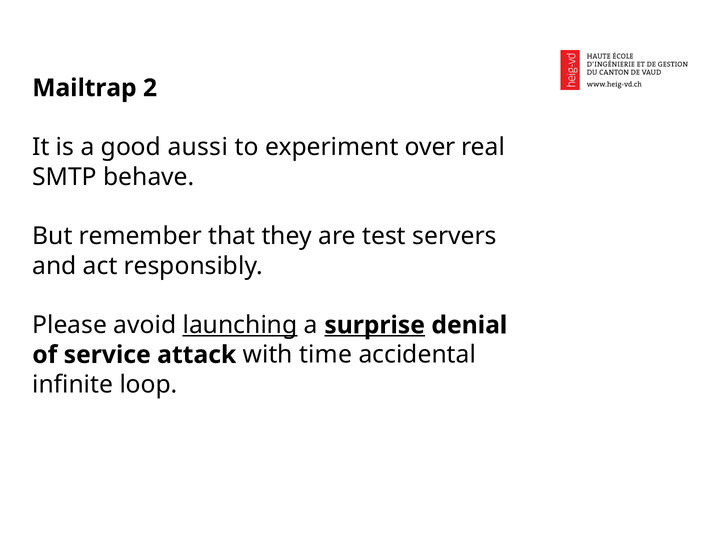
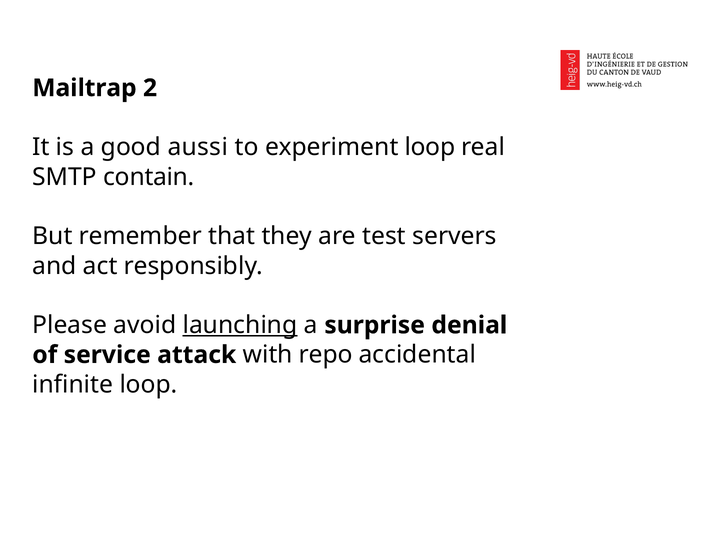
experiment over: over -> loop (430, 147)
behave: behave -> contain (149, 177)
surprise underline: present -> none (375, 325)
time: time -> repo (326, 354)
